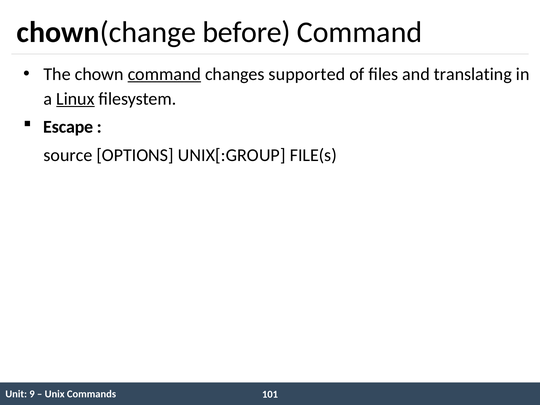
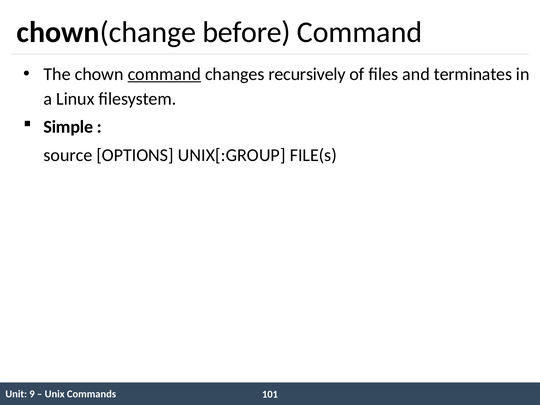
supported: supported -> recursively (307, 74)
translating: translating -> terminates (473, 74)
Linux underline: present -> none (75, 99)
Escape: Escape -> Simple (68, 127)
